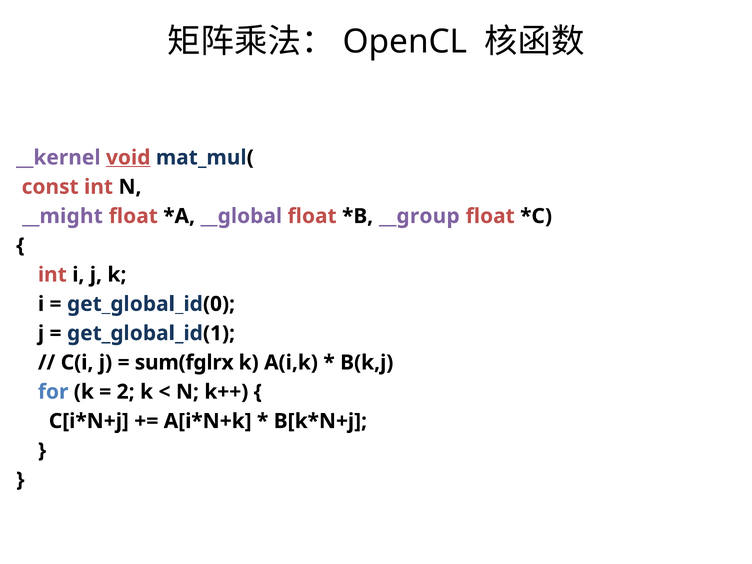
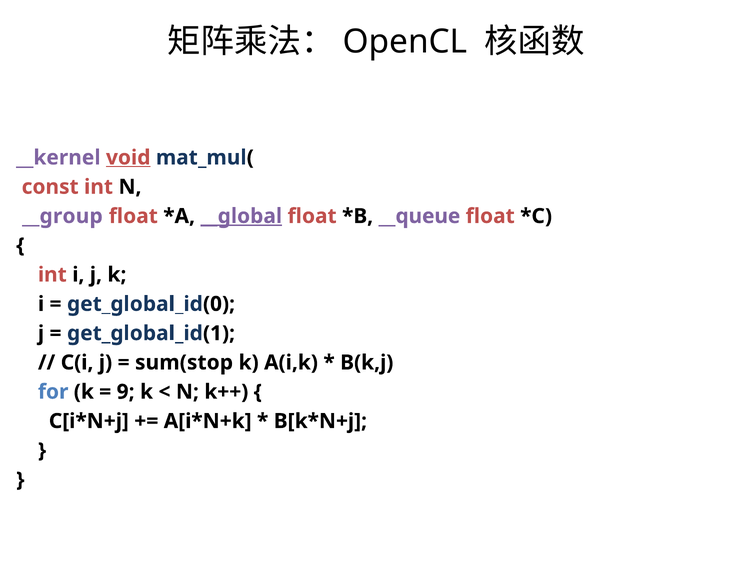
__might: __might -> __group (62, 216)
__global underline: none -> present (241, 216)
__group: __group -> __queue (419, 216)
sum(fglrx: sum(fglrx -> sum(stop (184, 363)
2: 2 -> 9 (126, 392)
